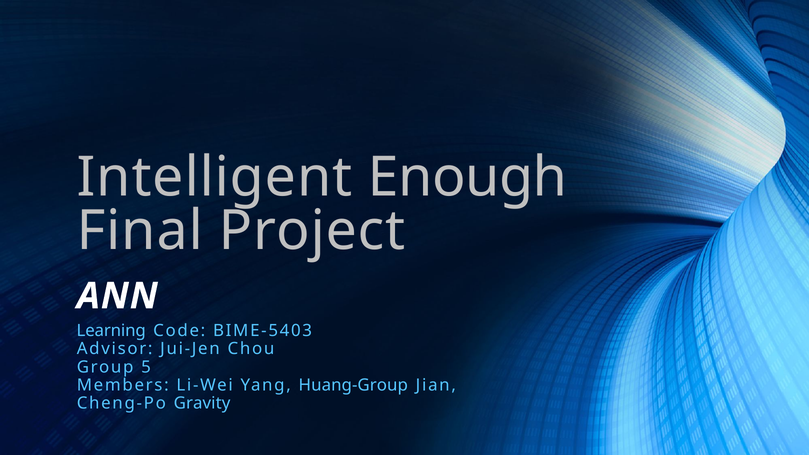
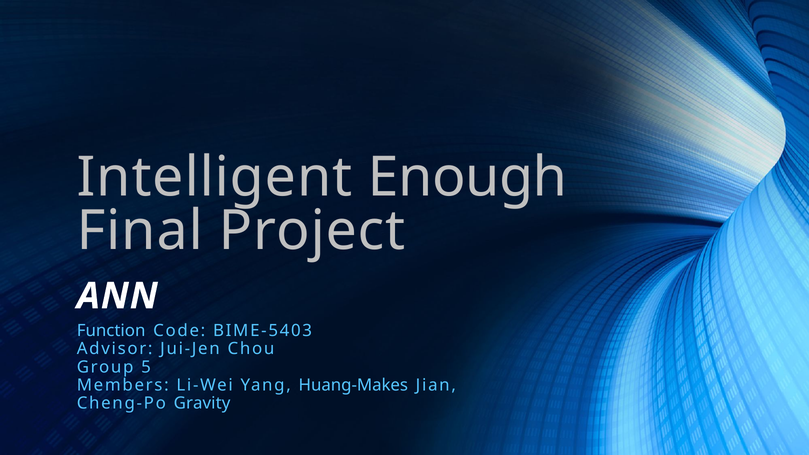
Learning: Learning -> Function (111, 331)
Huang-Group: Huang-Group -> Huang-Makes (353, 385)
